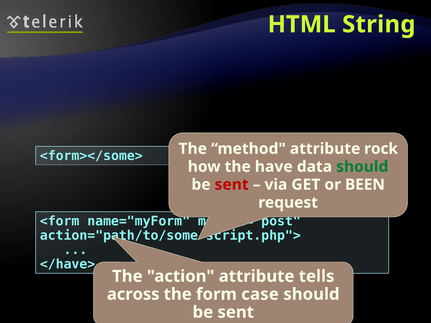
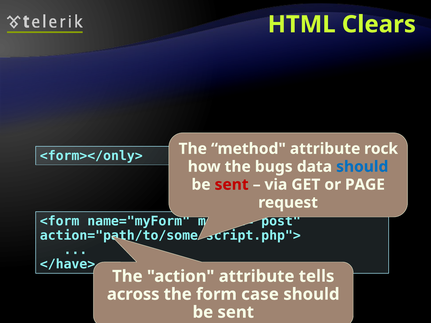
String: String -> Clears (379, 24)
<form></some>: <form></some> -> <form></only> (91, 156)
have: have -> bugs (274, 167)
should colour: green -> blue (362, 167)
BEEN: BEEN -> PAGE (365, 185)
